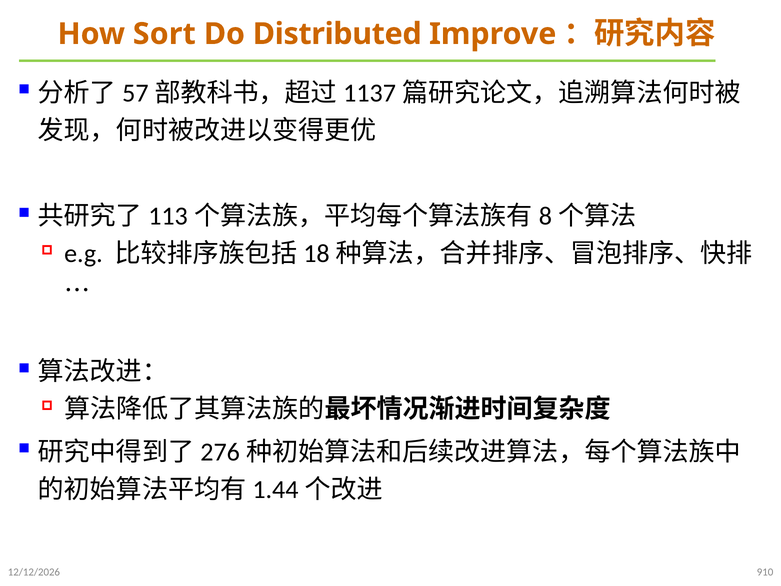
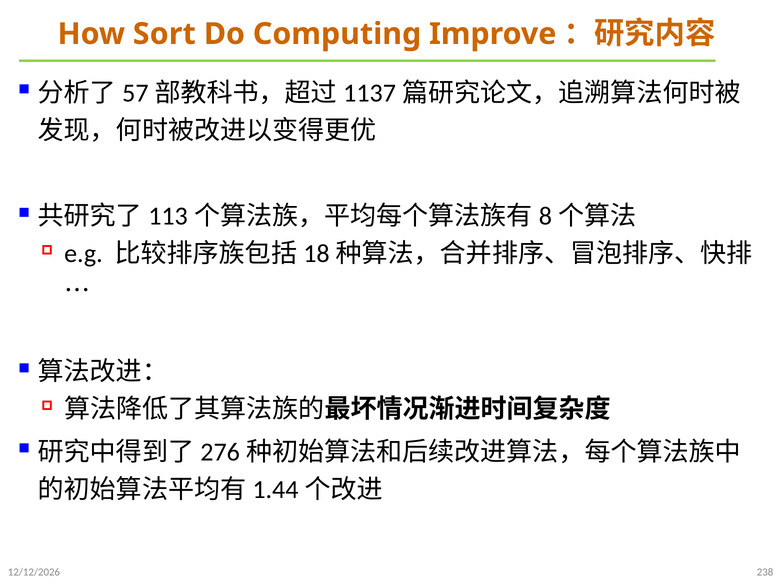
Distributed: Distributed -> Computing (337, 34)
910: 910 -> 238 (765, 572)
